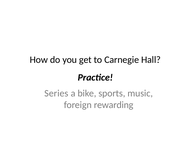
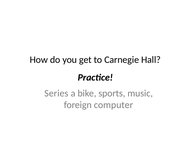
rewarding: rewarding -> computer (114, 105)
